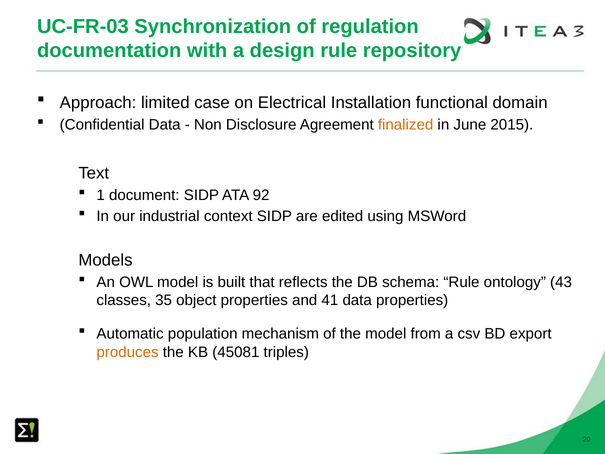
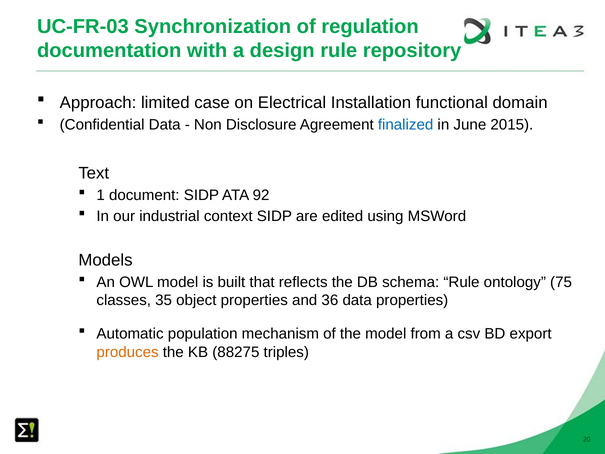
finalized colour: orange -> blue (406, 124)
43: 43 -> 75 (561, 282)
41: 41 -> 36 (330, 300)
45081: 45081 -> 88275 (236, 352)
